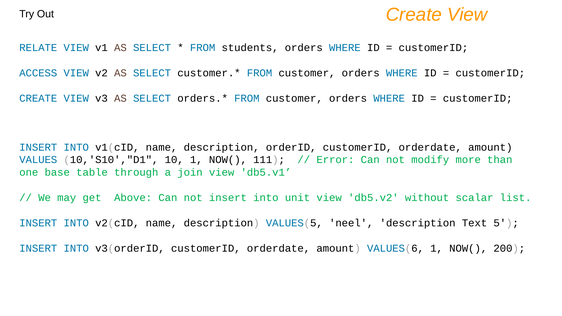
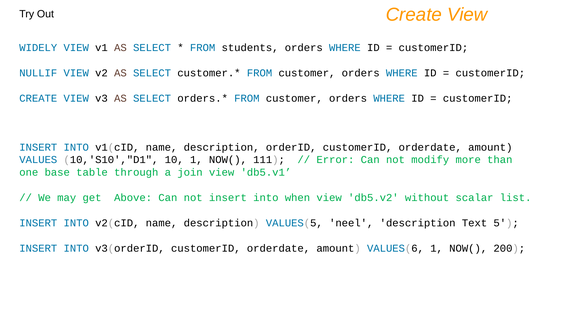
RELATE: RELATE -> WIDELY (38, 48)
ACCESS: ACCESS -> NULLIF (38, 73)
unit: unit -> when (297, 198)
